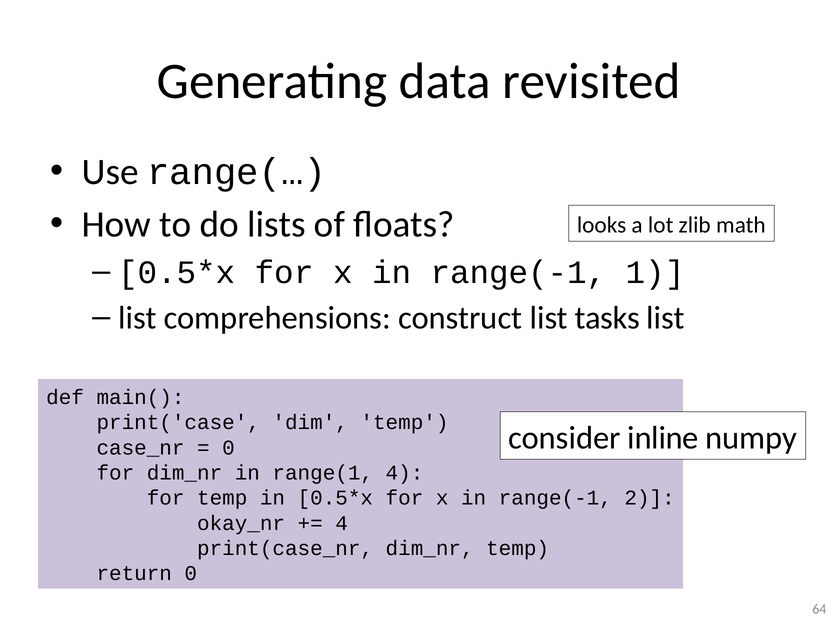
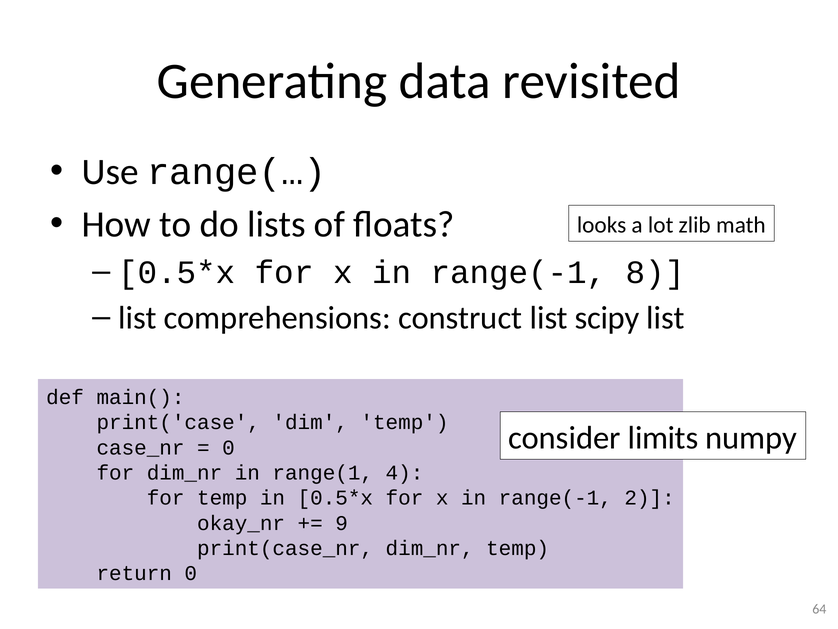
1: 1 -> 8 (655, 272)
tasks: tasks -> scipy (607, 318)
inline: inline -> limits (663, 437)
4: 4 -> 9 (342, 523)
